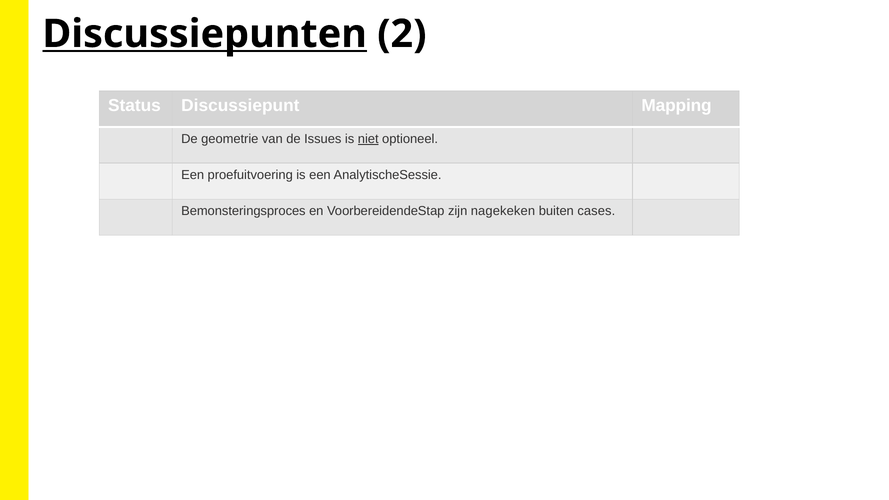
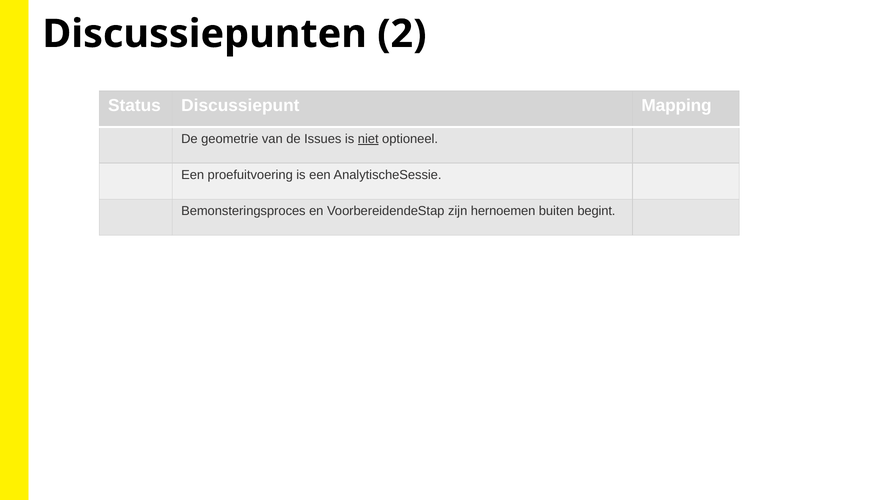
Discussiepunten underline: present -> none (205, 34)
nagekeken: nagekeken -> hernoemen (503, 211)
cases: cases -> begint (596, 211)
